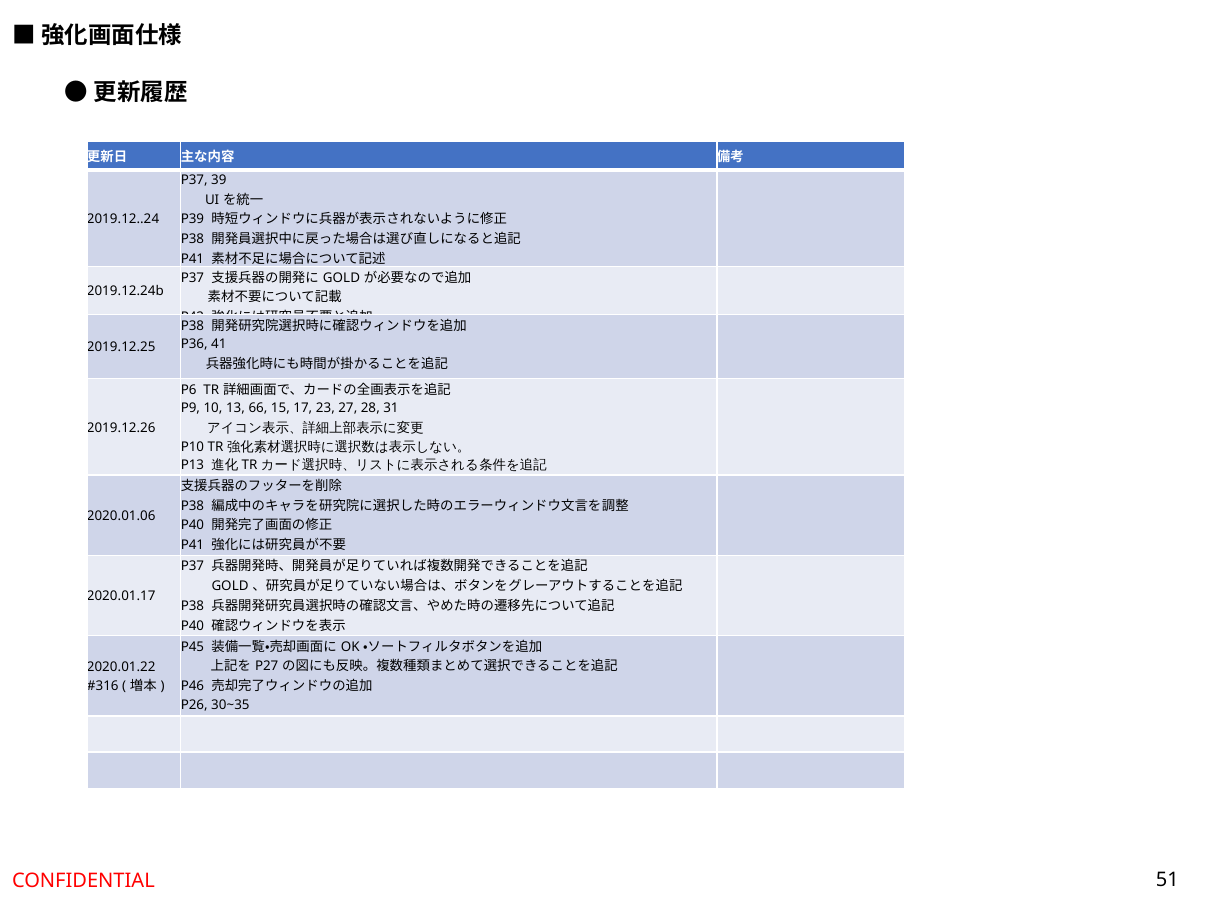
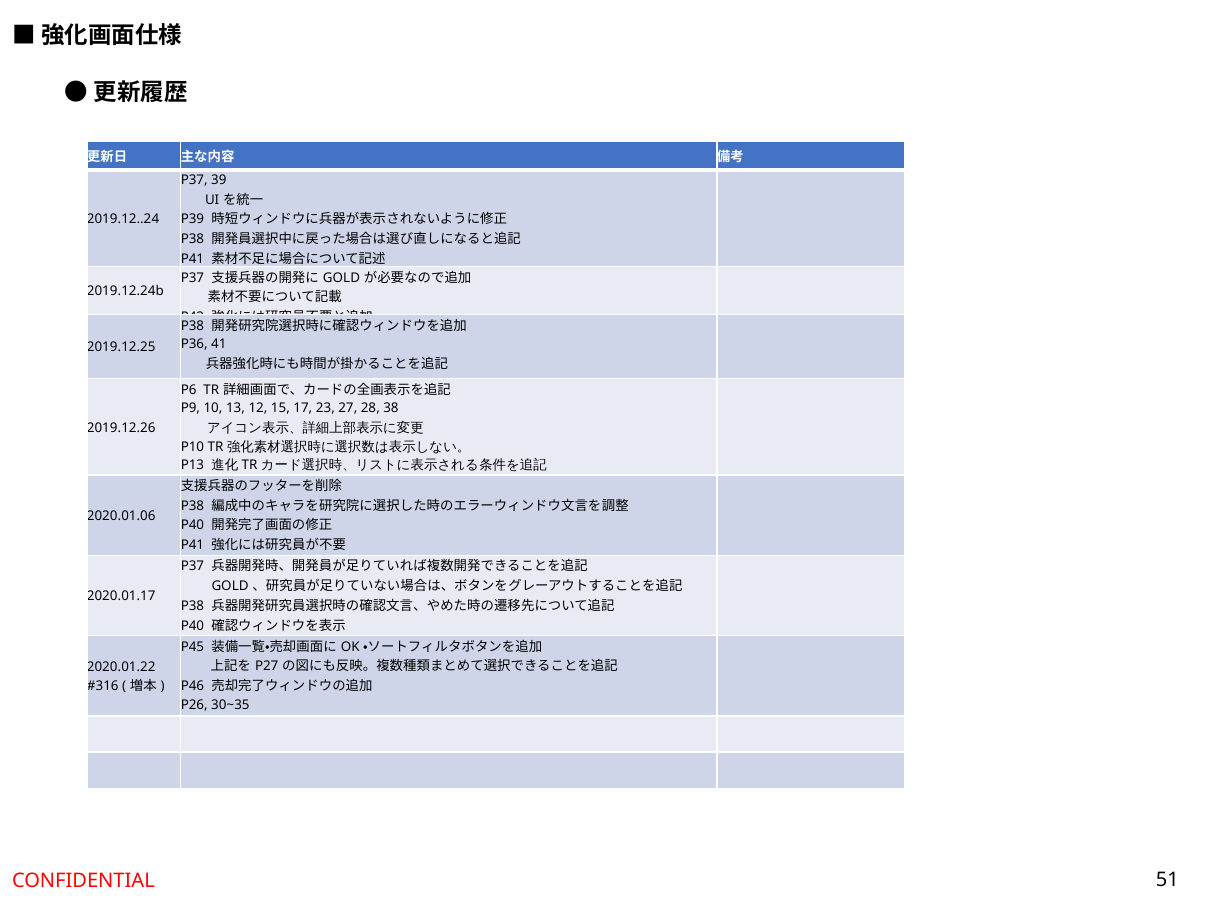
66: 66 -> 12 (258, 409)
31: 31 -> 38 (391, 409)
